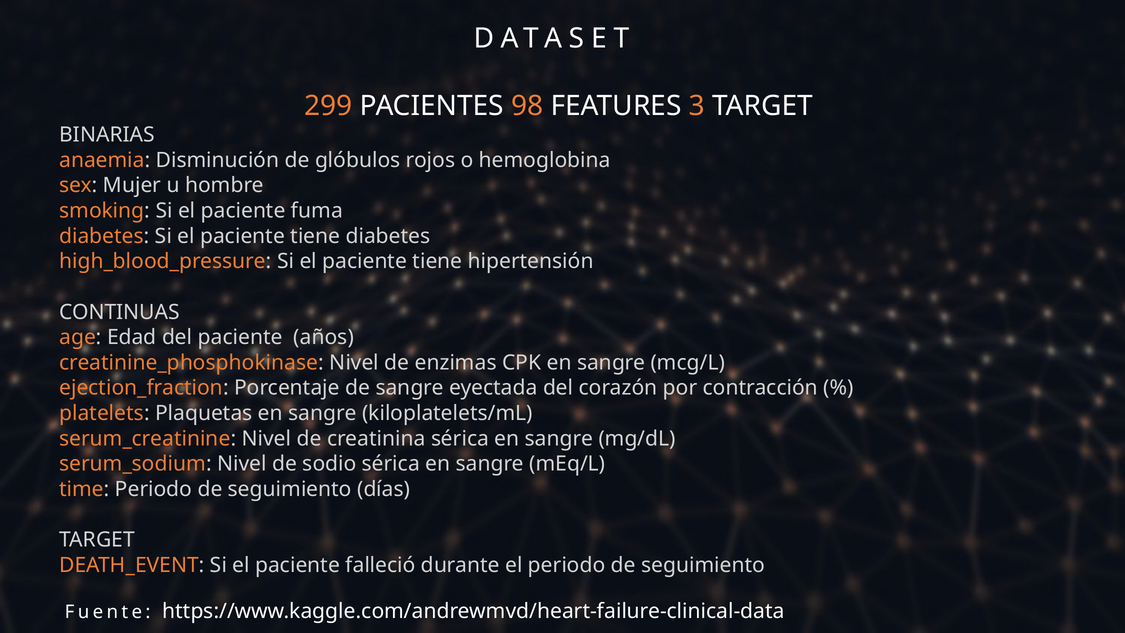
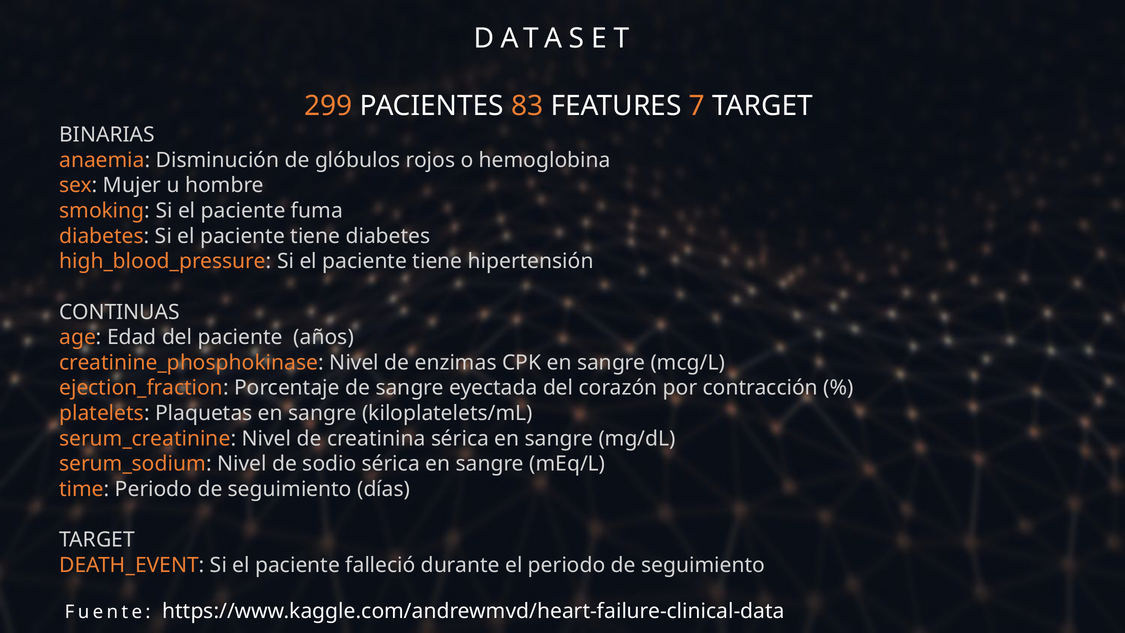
98: 98 -> 83 (527, 106)
3: 3 -> 7 (697, 106)
